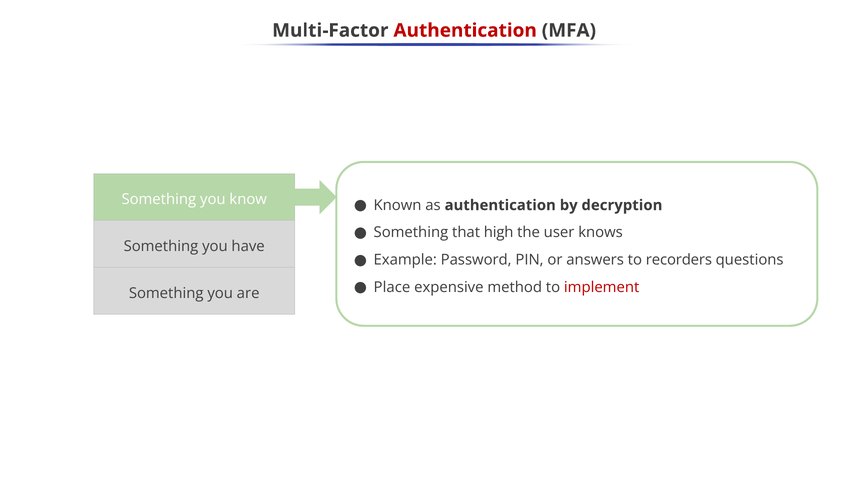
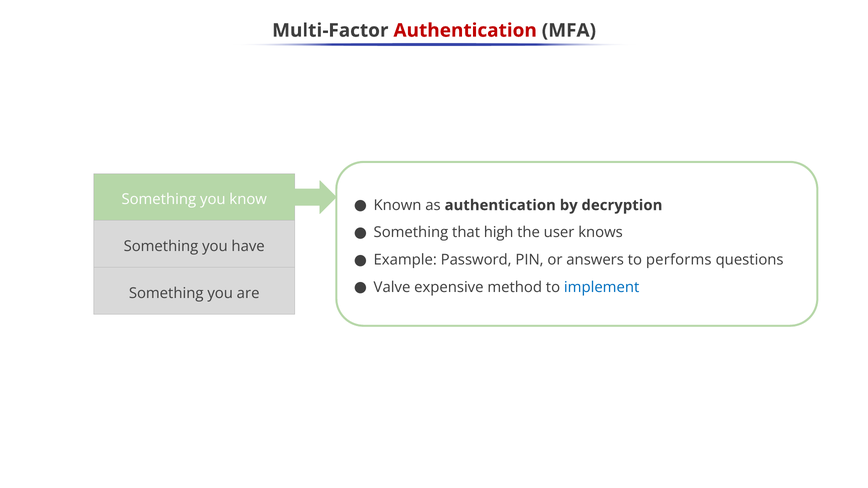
recorders: recorders -> performs (679, 260)
Place: Place -> Valve (392, 287)
implement colour: red -> blue (602, 287)
